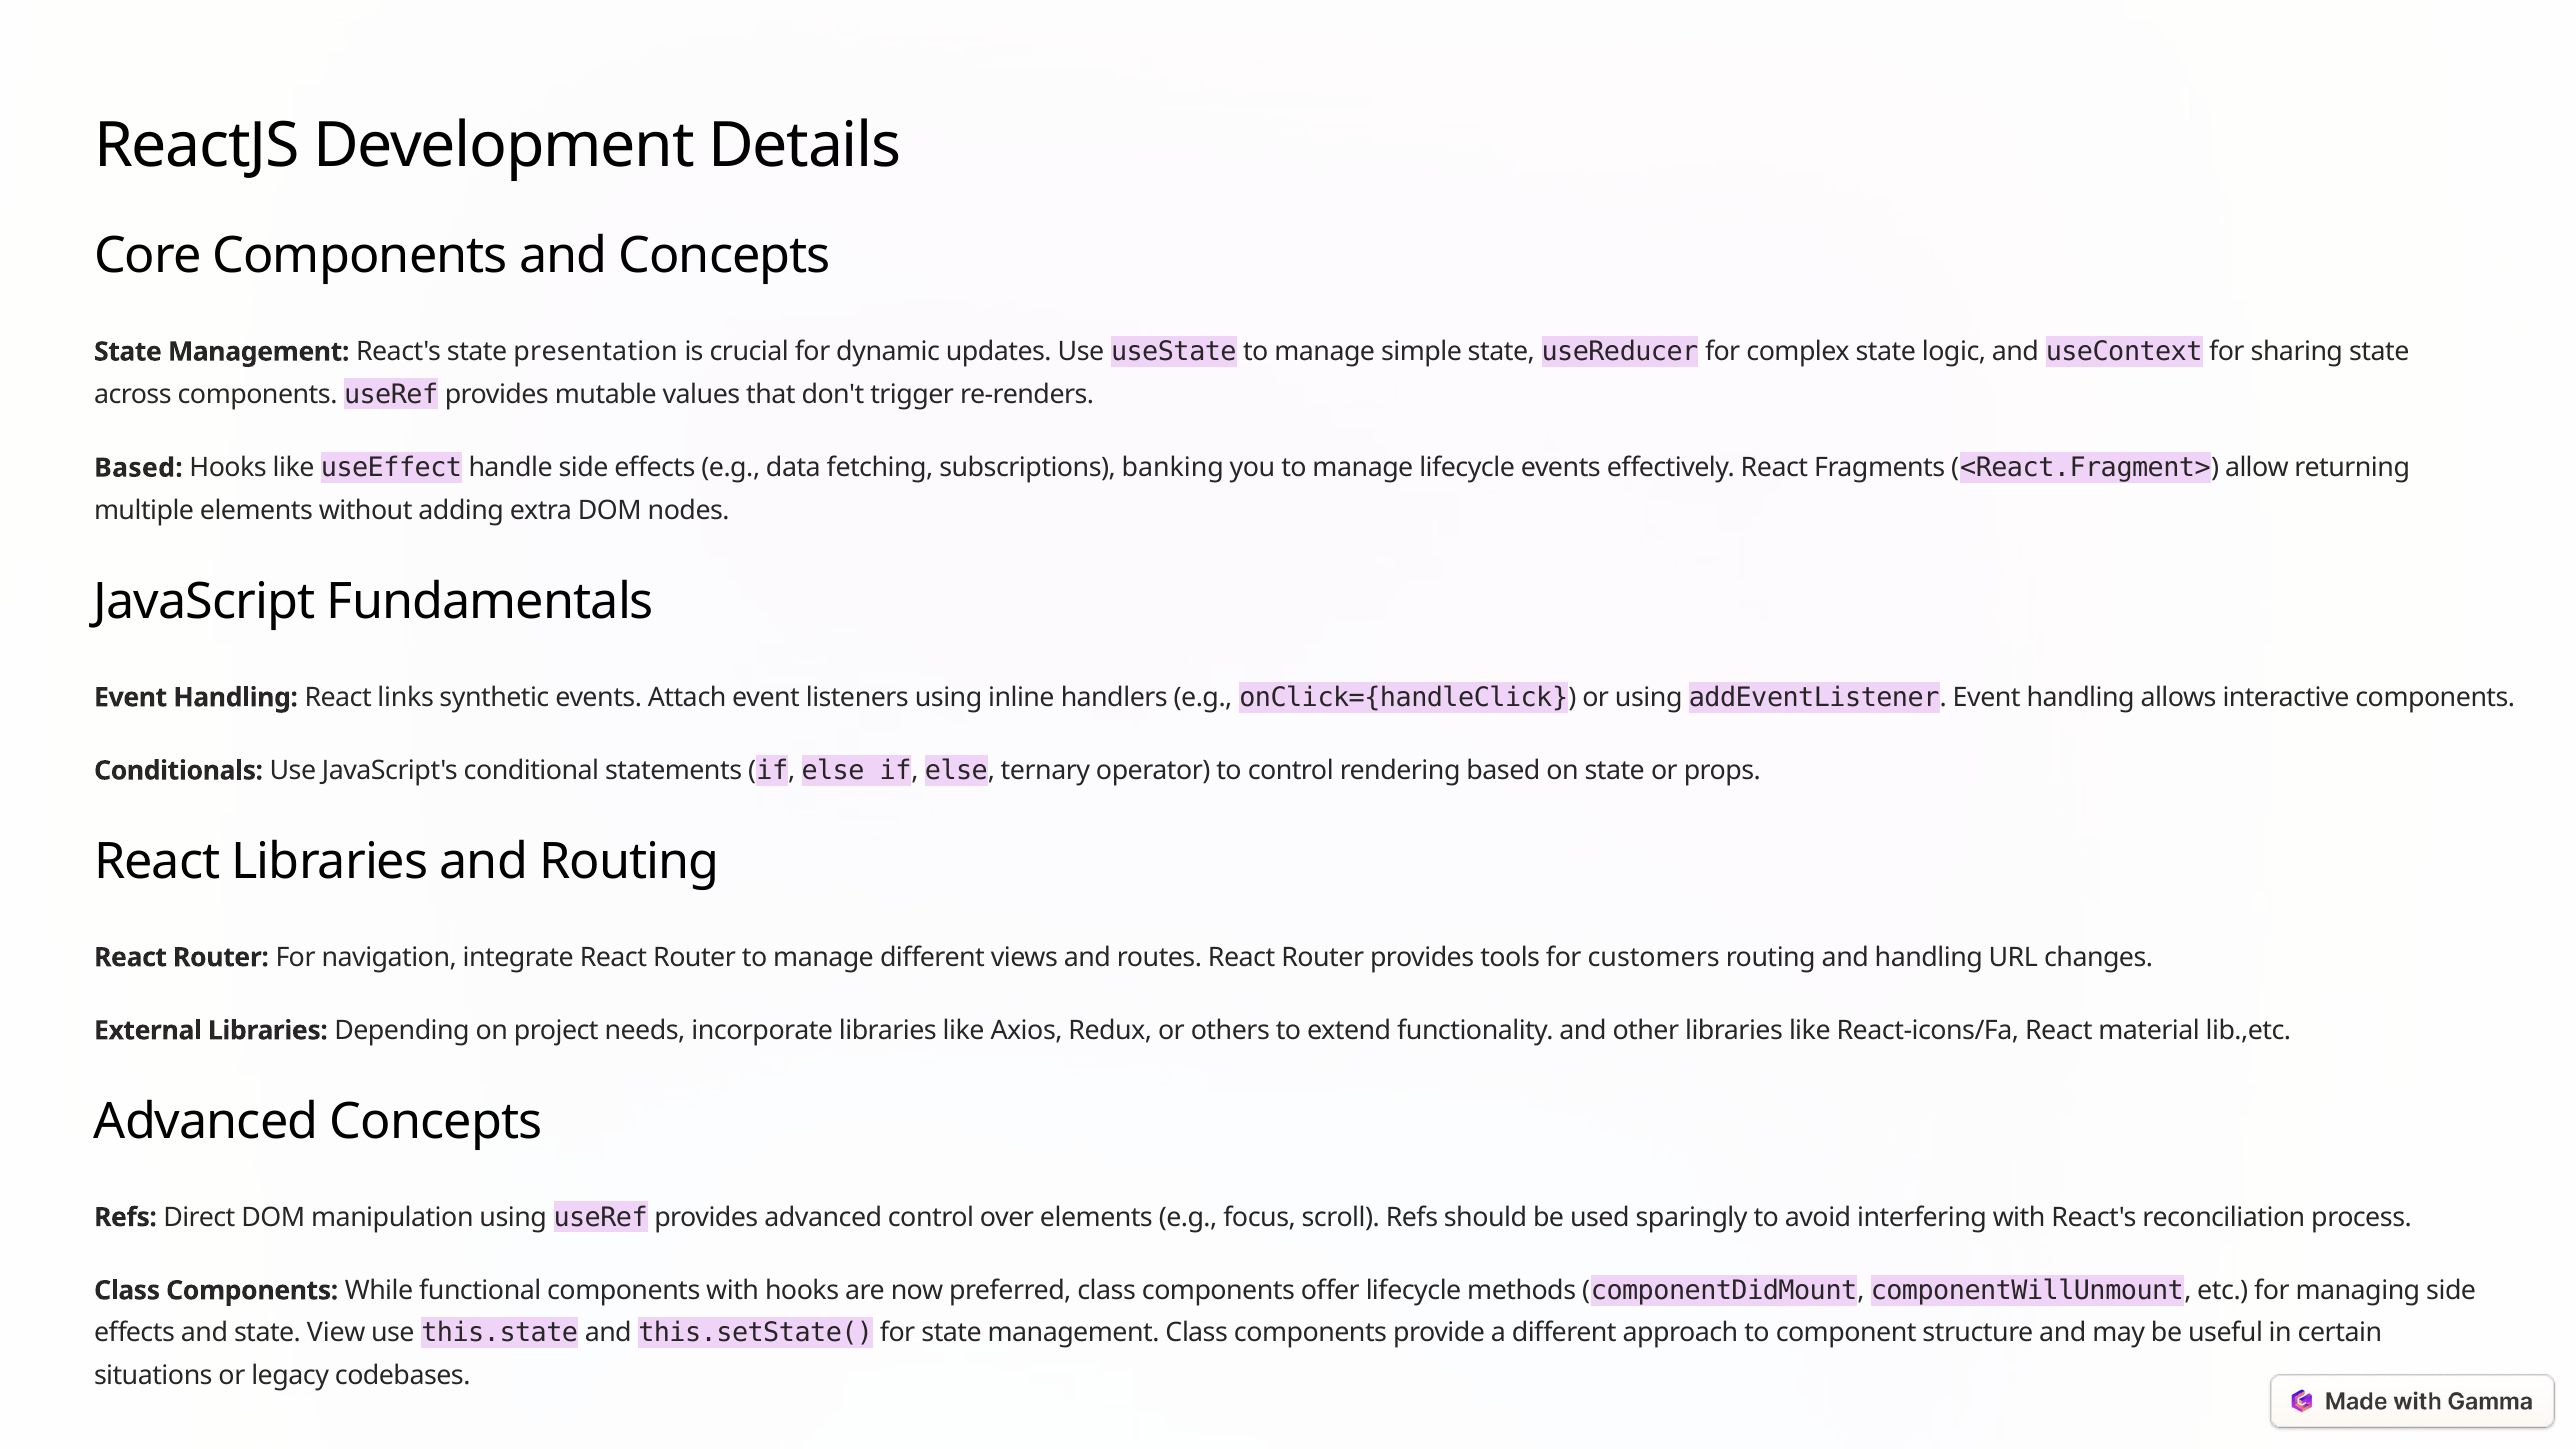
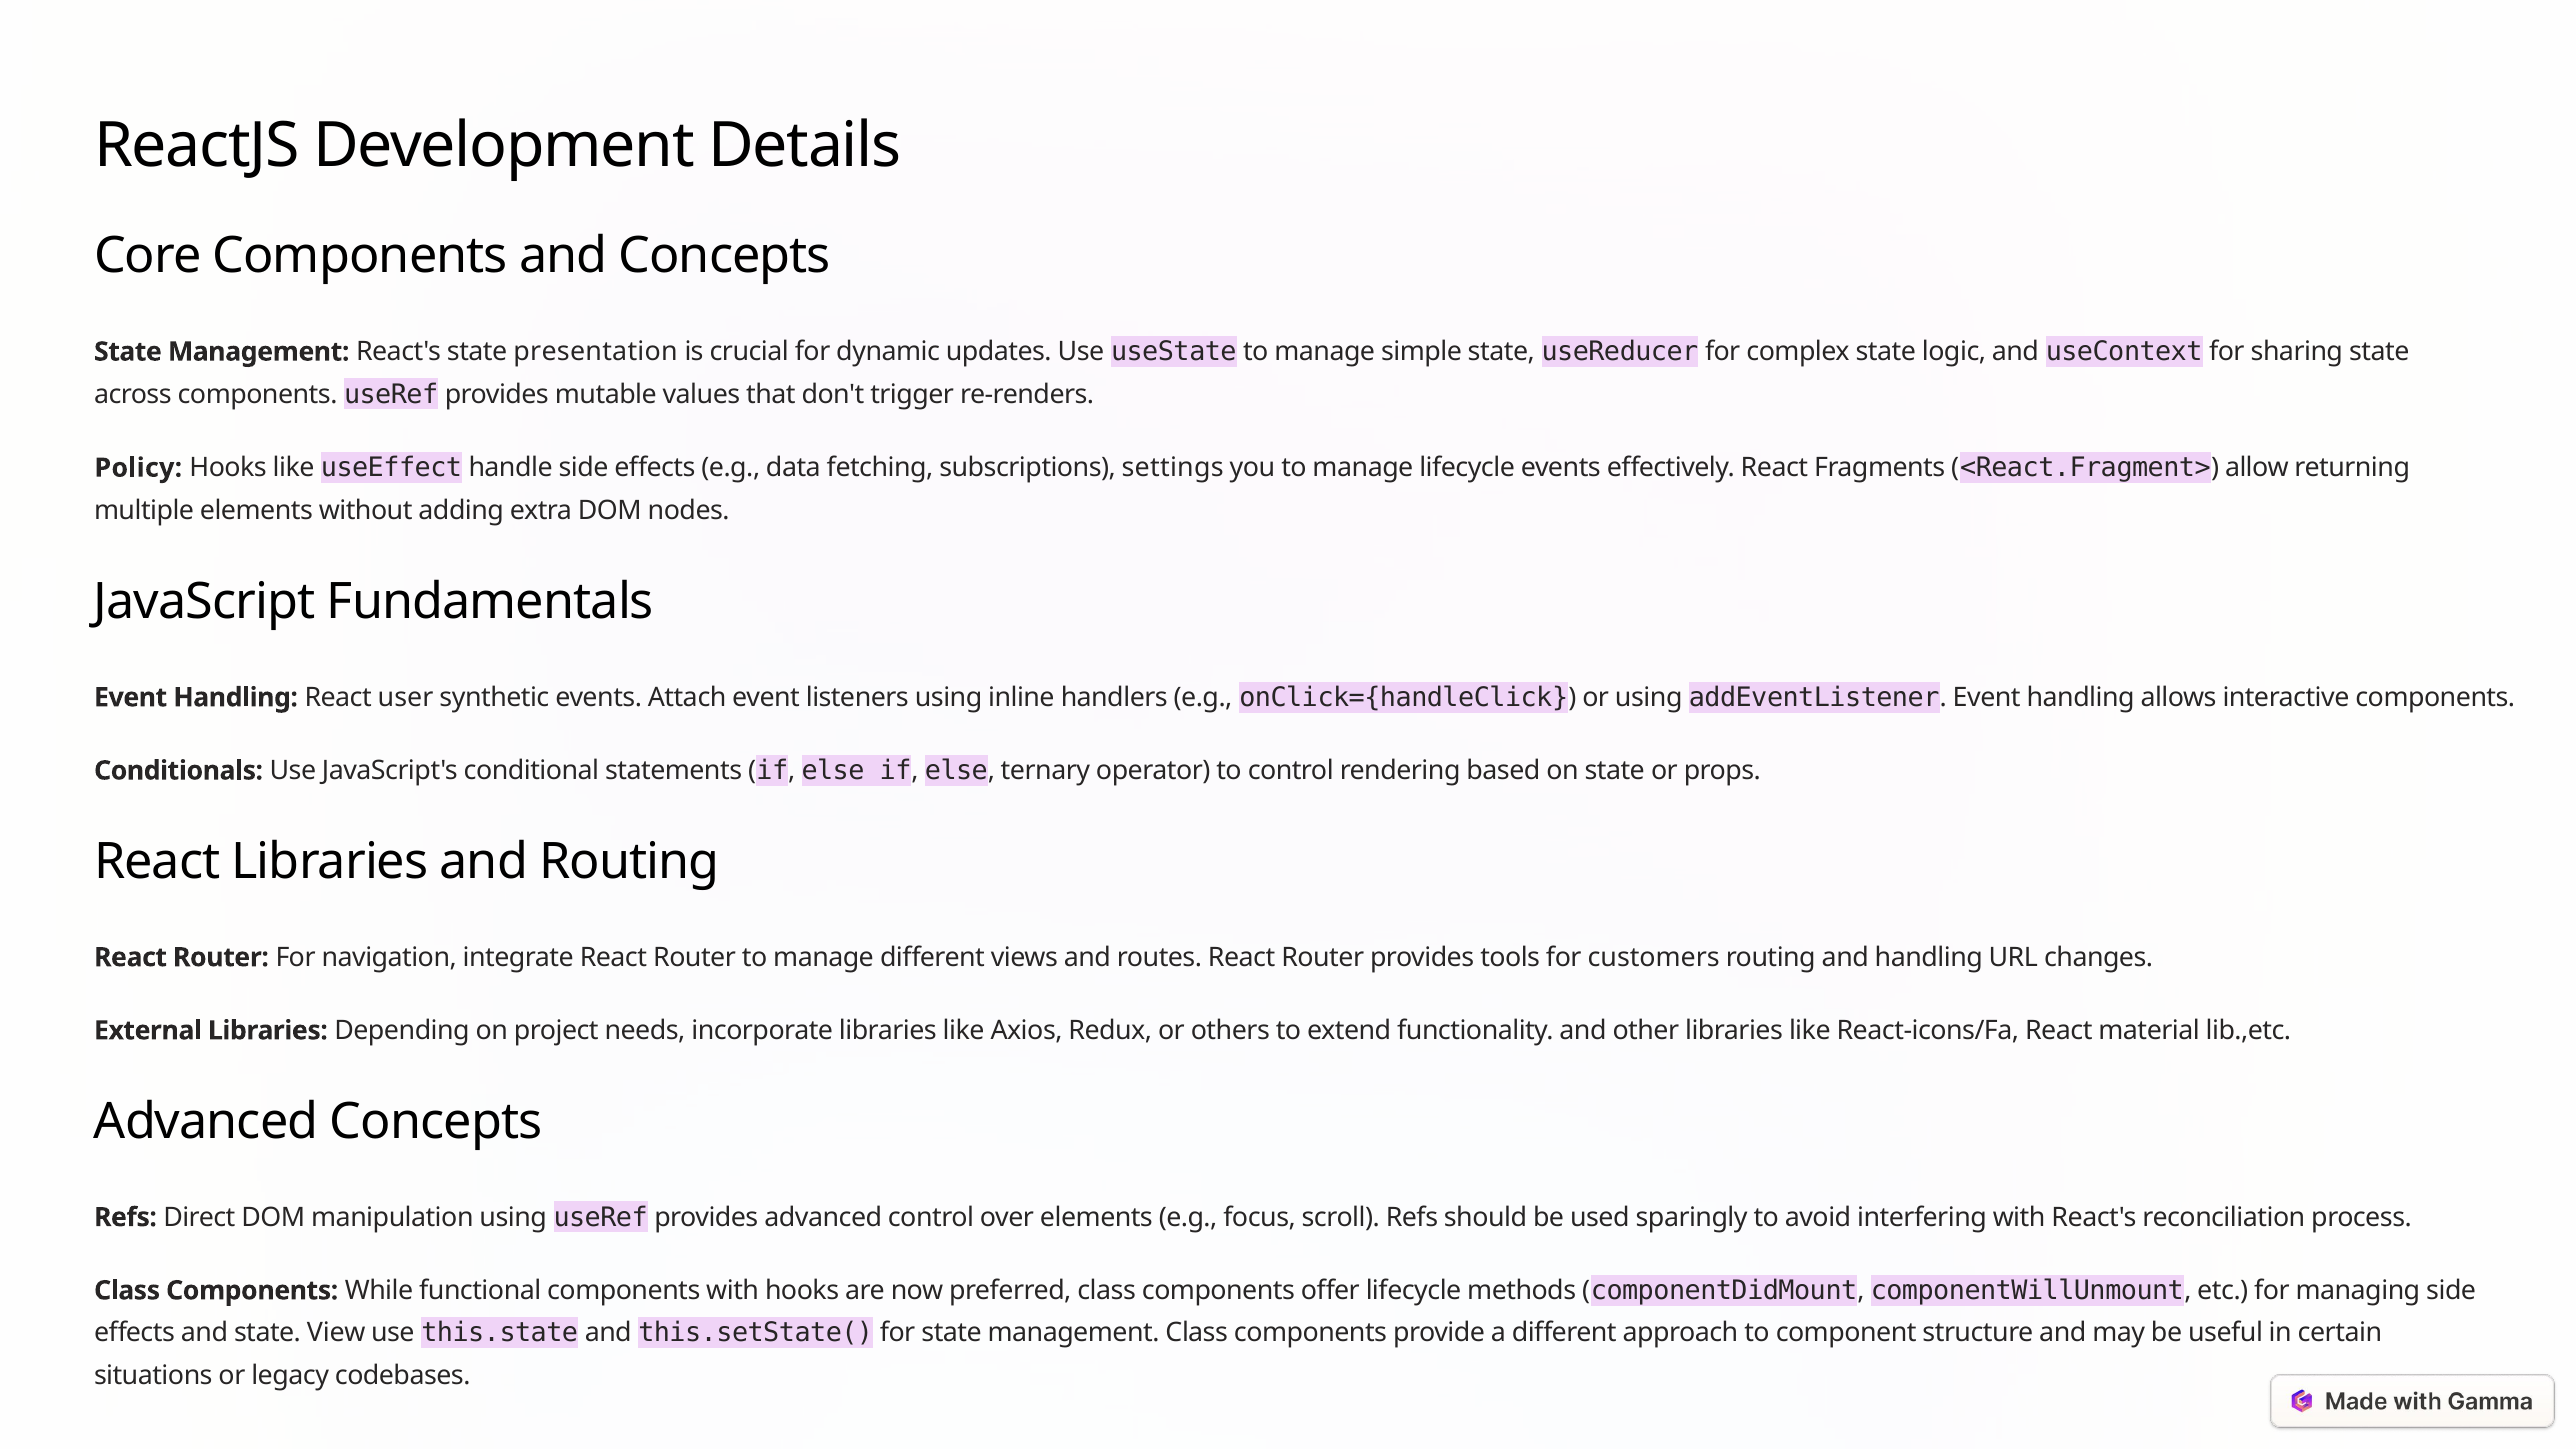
Based: Based -> Policy (138, 468)
banking: banking -> settings (1173, 468)
links: links -> user (406, 698)
